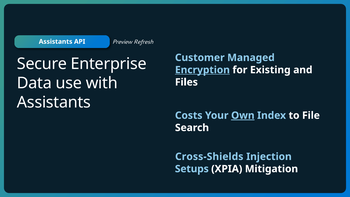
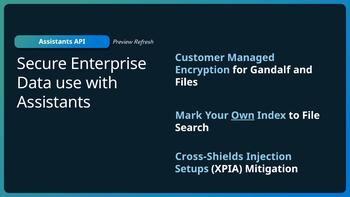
Encryption underline: present -> none (202, 70)
Existing: Existing -> Gandalf (270, 70)
Costs: Costs -> Mark (189, 115)
